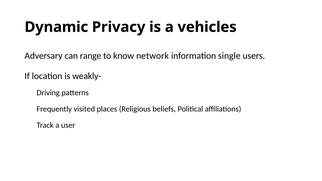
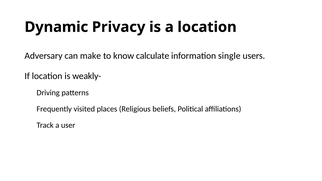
a vehicles: vehicles -> location (207, 27)
range: range -> make (91, 56)
network: network -> calculate (153, 56)
